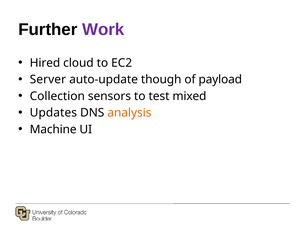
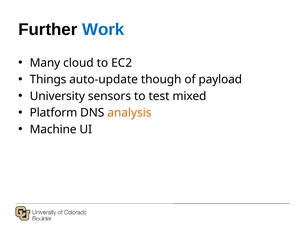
Work colour: purple -> blue (103, 29)
Hired: Hired -> Many (45, 63)
Server: Server -> Things (48, 79)
Collection: Collection -> University (57, 96)
Updates: Updates -> Platform (53, 113)
